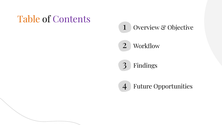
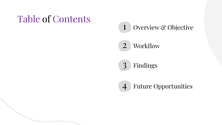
Table colour: orange -> purple (29, 19)
